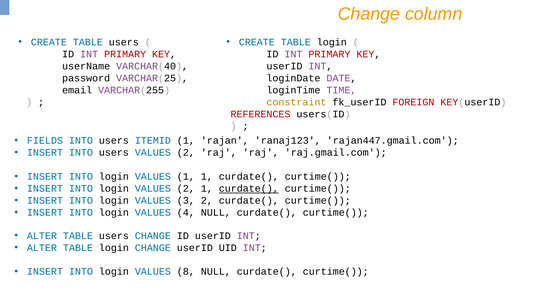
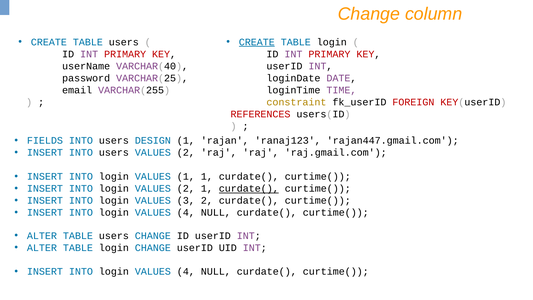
CREATE underline: none -> present (257, 42)
ITEMID: ITEMID -> DESIGN (153, 141)
8: 8 -> 4 (186, 271)
